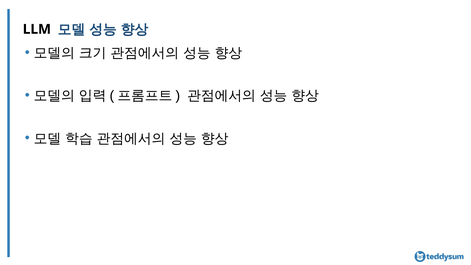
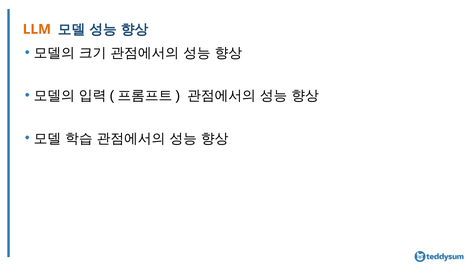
LLM colour: black -> orange (37, 29)
